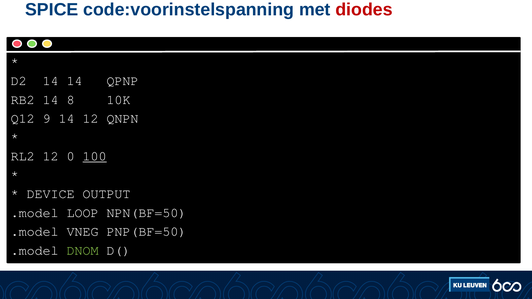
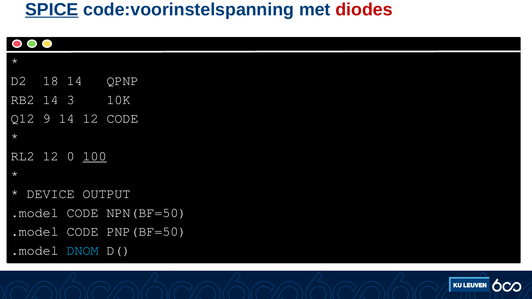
SPICE underline: none -> present (52, 10)
D2 14: 14 -> 18 (51, 81)
8: 8 -> 3 (71, 100)
12 QNPN: QNPN -> CODE (122, 119)
LOOP: LOOP -> CODE (83, 213)
VNEG: VNEG -> CODE (83, 232)
DNOM colour: light green -> light blue (83, 251)
